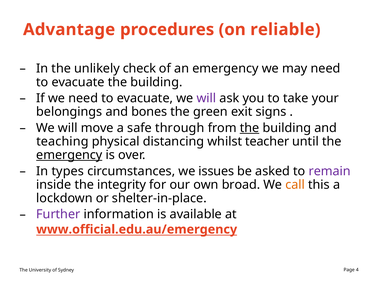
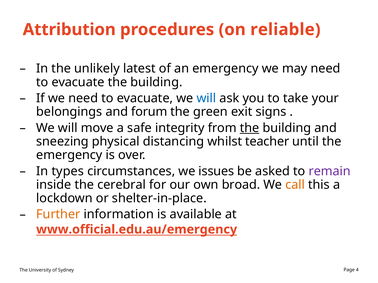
Advantage: Advantage -> Attribution (69, 30)
check: check -> latest (139, 69)
will colour: purple -> blue (206, 98)
bones: bones -> forum (149, 112)
through: through -> integrity (180, 128)
teaching: teaching -> sneezing (62, 142)
emergency underline: present -> none (69, 155)
integrity: integrity -> cerebral (122, 185)
Further colour: purple -> orange (58, 215)
